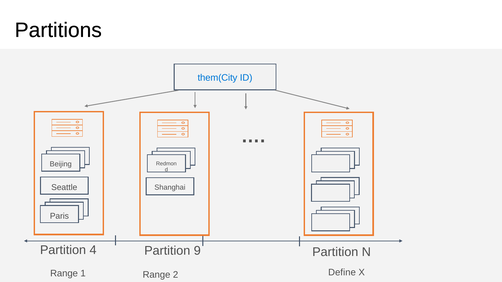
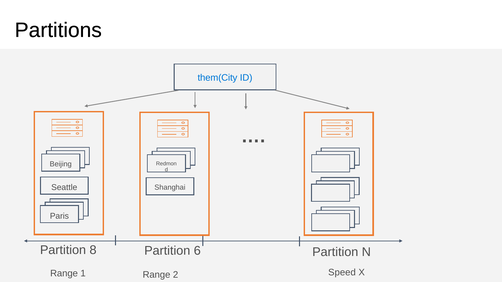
4: 4 -> 8 (93, 250)
9: 9 -> 6 (197, 251)
Define: Define -> Speed (342, 273)
